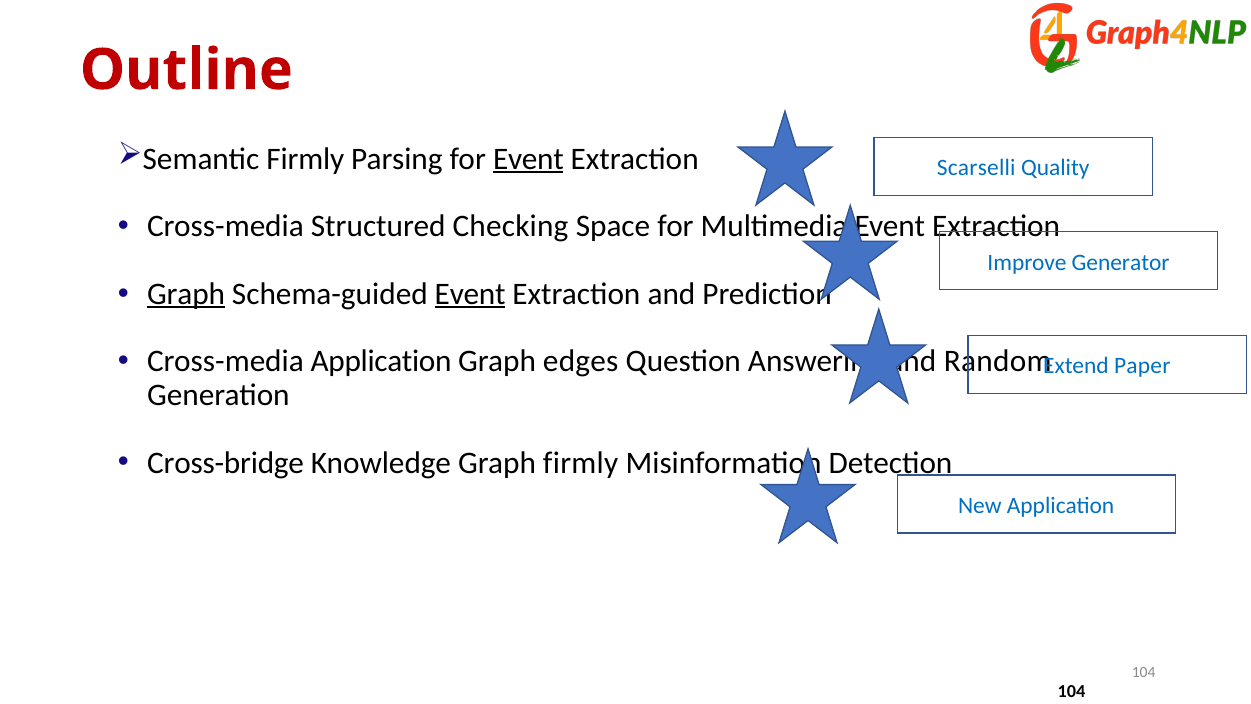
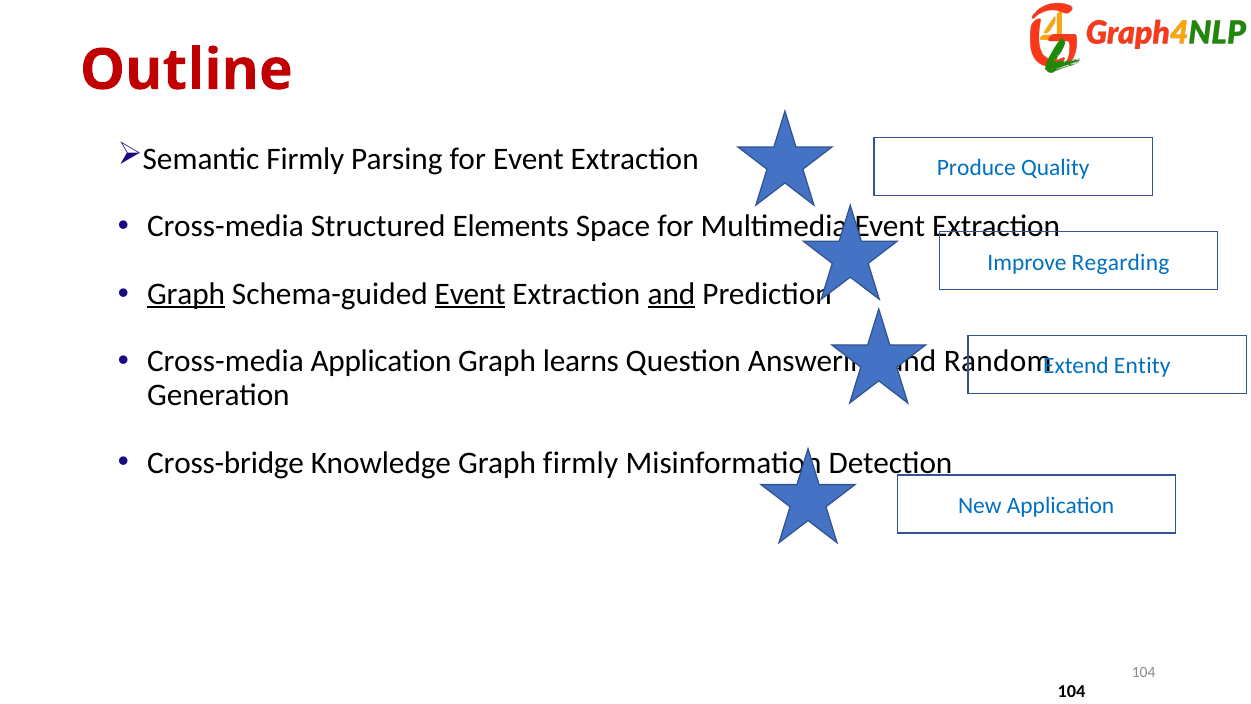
Event underline: present -> none (528, 159)
Scarselli: Scarselli -> Produce (976, 168)
Checking: Checking -> Elements (511, 226)
Generator: Generator -> Regarding (1121, 262)
and underline: none -> present (671, 294)
edges: edges -> learns (581, 361)
Paper: Paper -> Entity (1142, 366)
